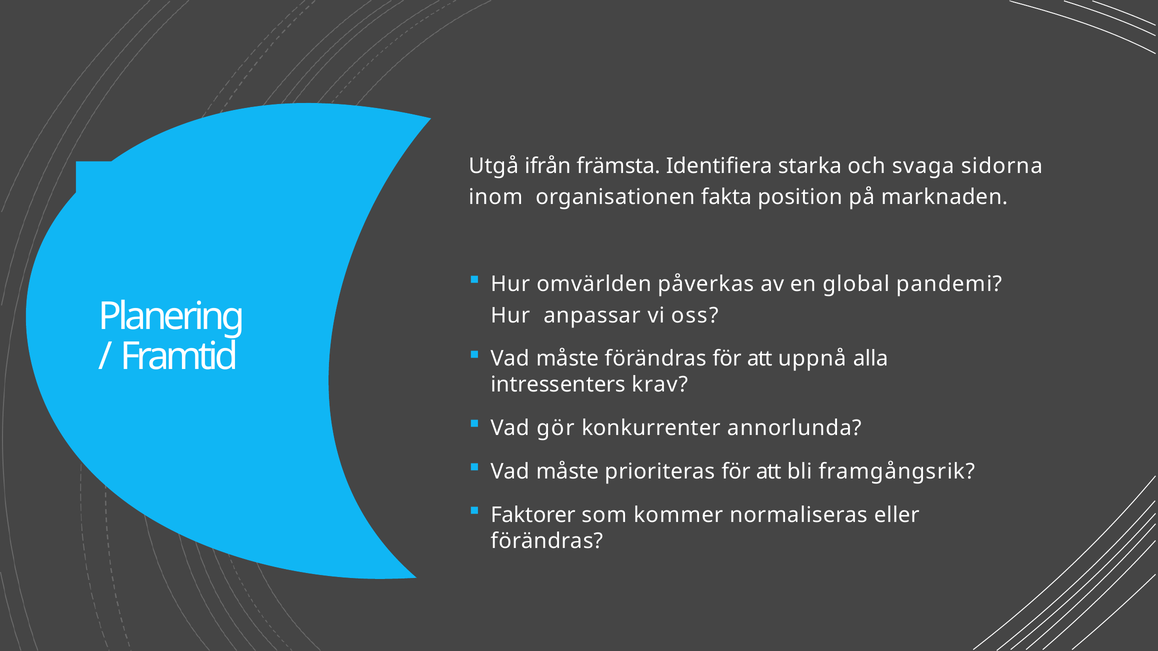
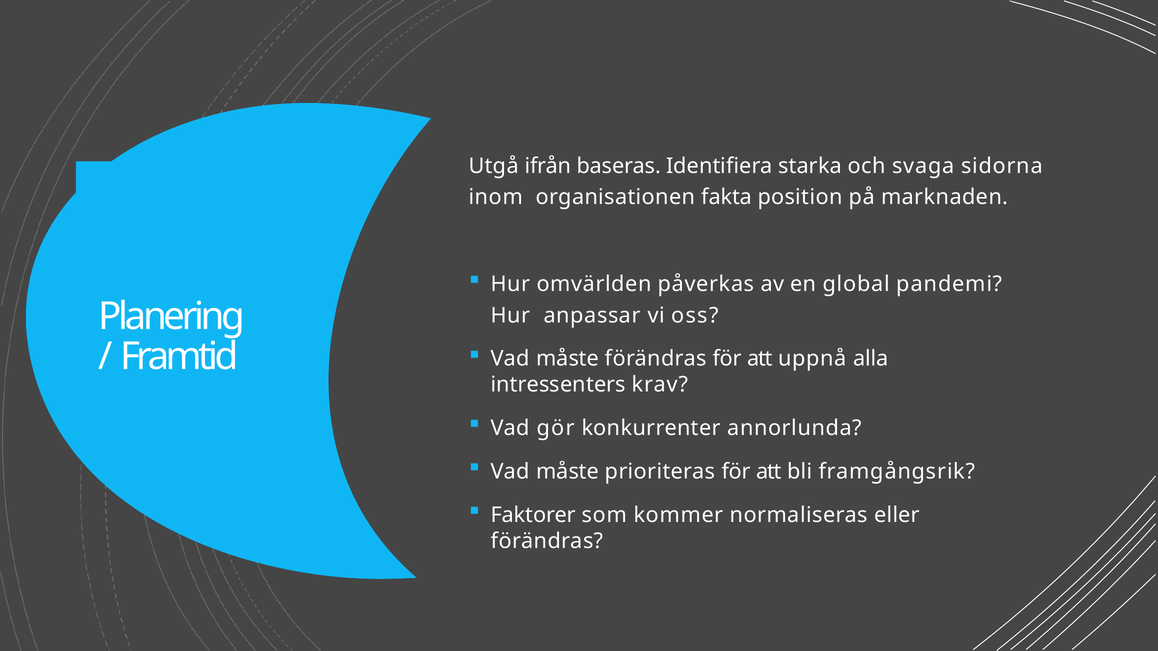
främsta: främsta -> baseras (619, 166)
